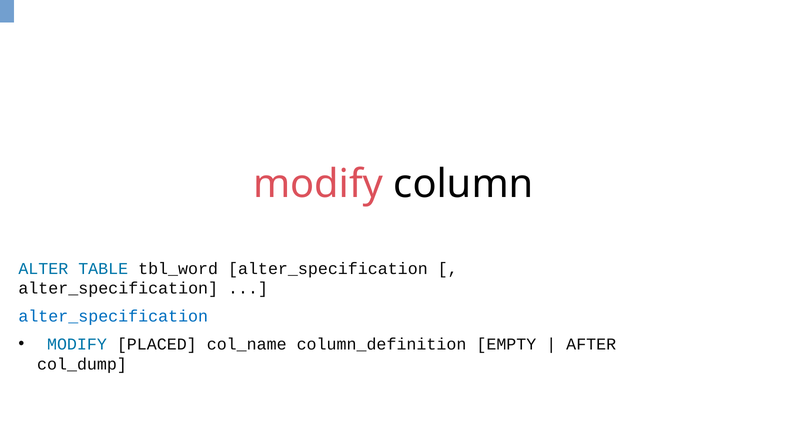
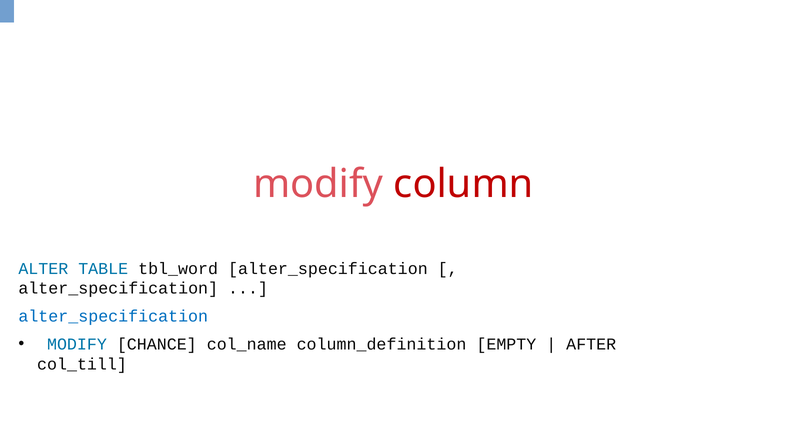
column colour: black -> red (463, 184)
PLACED: PLACED -> CHANCE (157, 344)
col_dump: col_dump -> col_till (82, 364)
